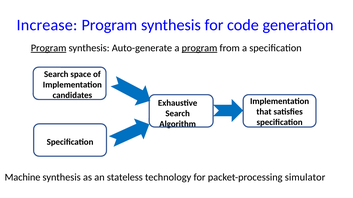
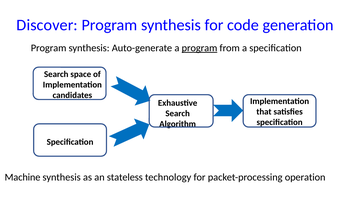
Increase: Increase -> Discover (47, 25)
Program underline: present -> none (49, 48)
simulator: simulator -> operation (305, 178)
